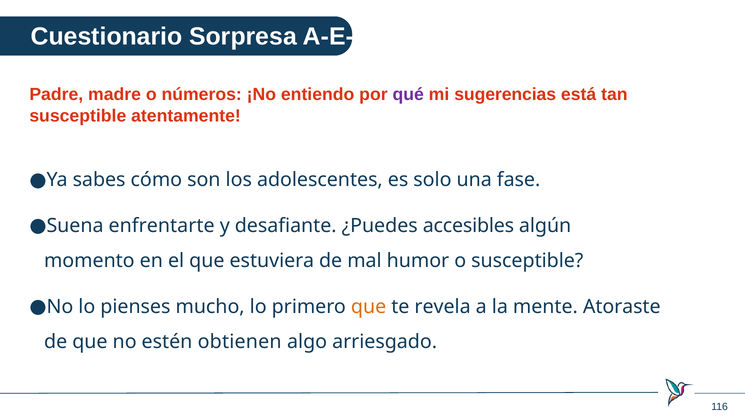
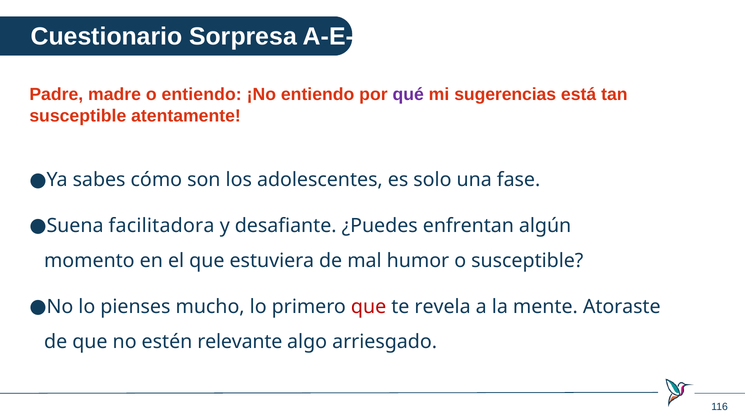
o números: números -> entiendo (202, 95)
enfrentarte: enfrentarte -> facilitadora (162, 226)
accesibles: accesibles -> enfrentan (468, 226)
que colour: orange -> red (369, 307)
obtienen: obtienen -> relevante (240, 342)
